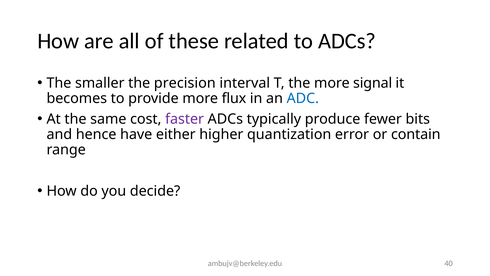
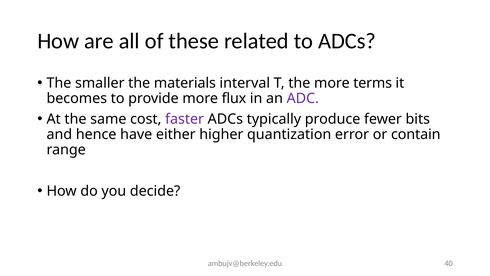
precision: precision -> materials (185, 83)
signal: signal -> terms (373, 83)
ADC colour: blue -> purple (303, 98)
